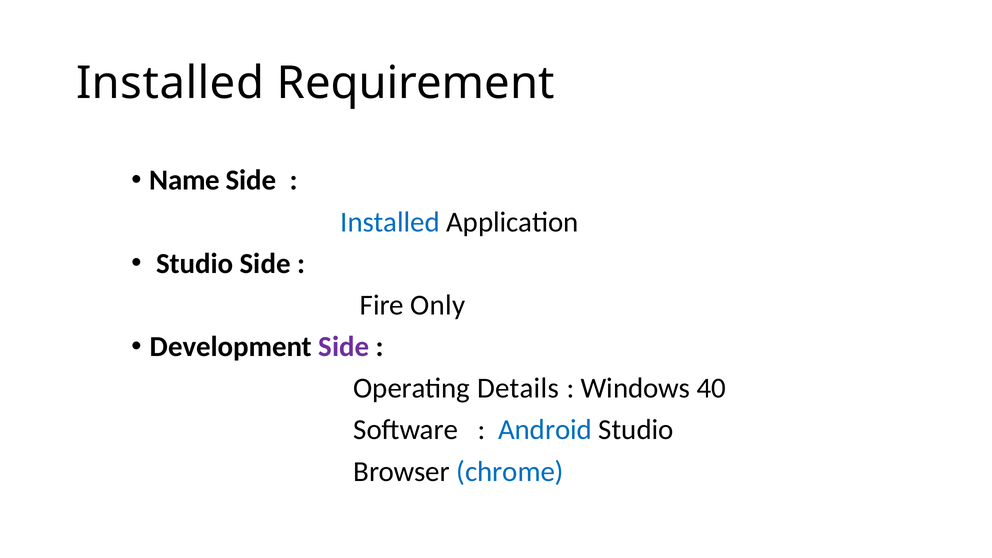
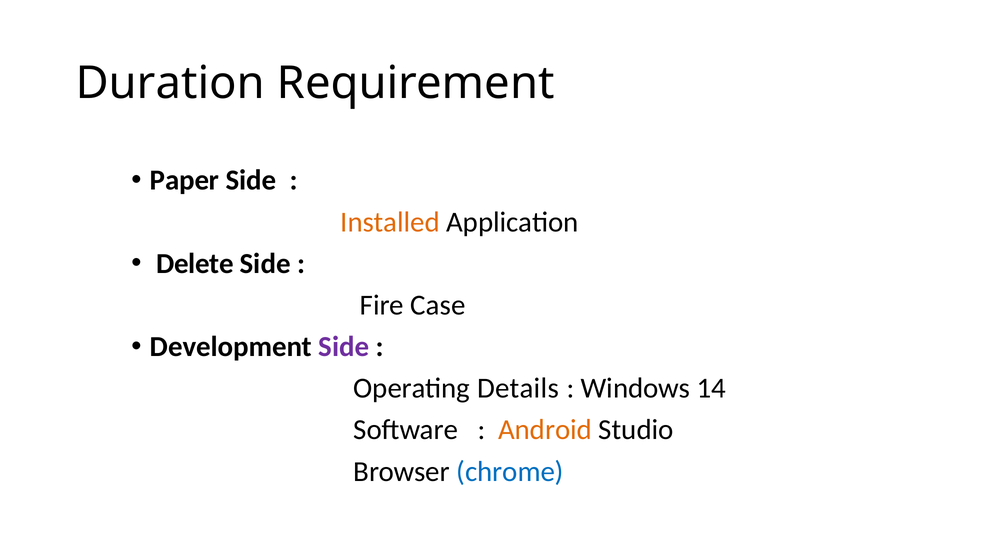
Installed: Installed -> Duration (170, 83)
Name: Name -> Paper (185, 180)
Installed colour: blue -> orange (390, 222)
Studio: Studio -> Delete (195, 264)
Only: Only -> Case (438, 305)
40: 40 -> 14 (711, 388)
Android colour: blue -> orange (545, 430)
